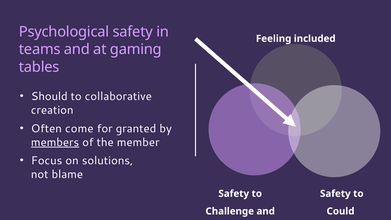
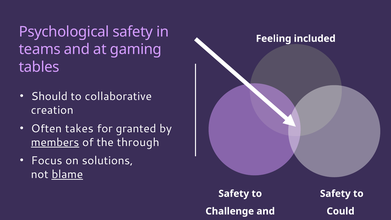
come: come -> takes (79, 129)
member: member -> through (138, 142)
blame underline: none -> present (67, 174)
